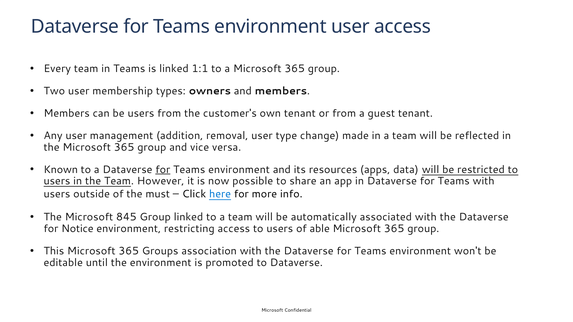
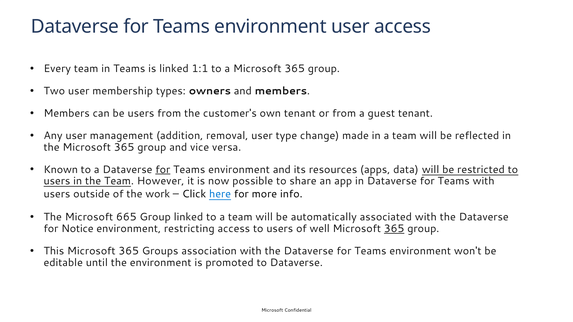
must: must -> work (158, 194)
845: 845 -> 665 (126, 217)
able: able -> well (320, 229)
365 underline: none -> present (394, 229)
